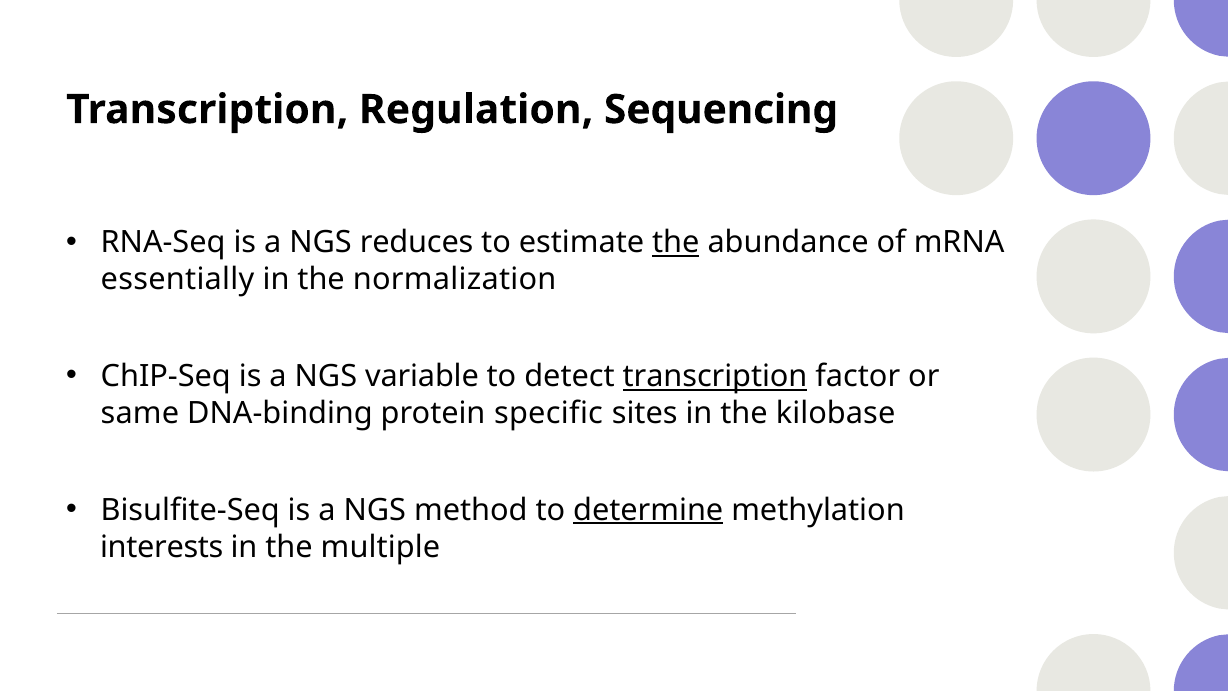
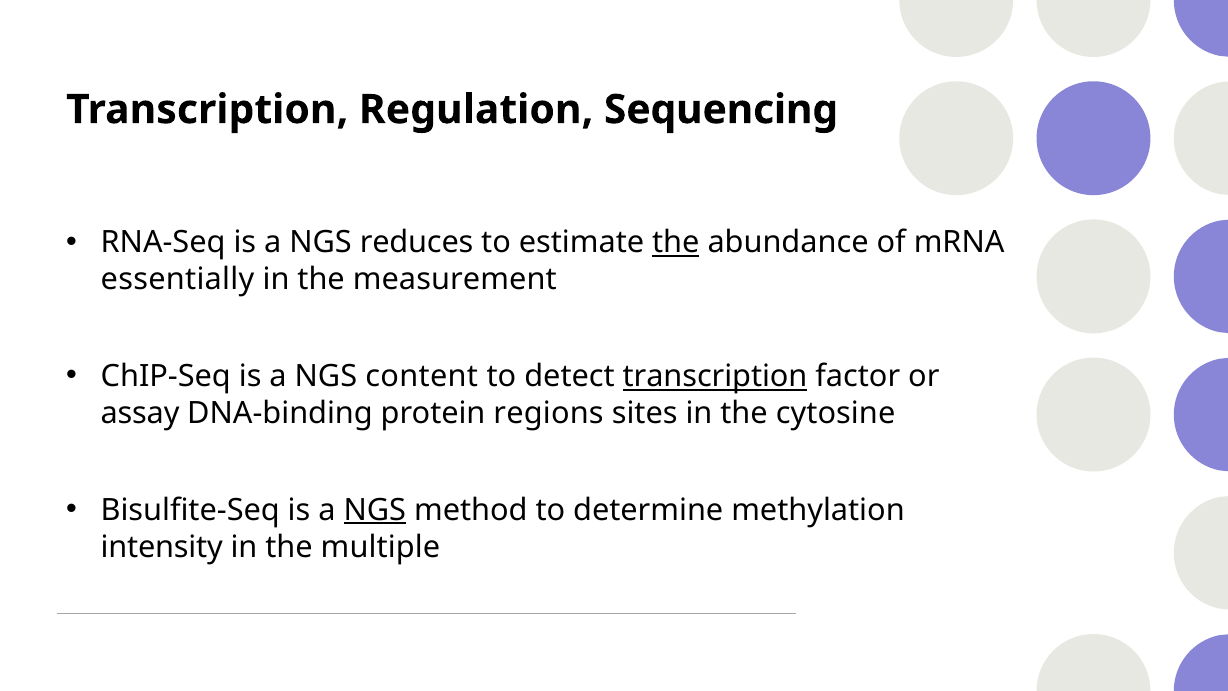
normalization: normalization -> measurement (455, 280)
variable: variable -> content (422, 376)
same: same -> assay (140, 413)
specific: specific -> regions (549, 413)
kilobase: kilobase -> cytosine (836, 413)
NGS underline: none -> present (375, 510)
determine underline: present -> none (648, 510)
interests: interests -> intensity (162, 547)
